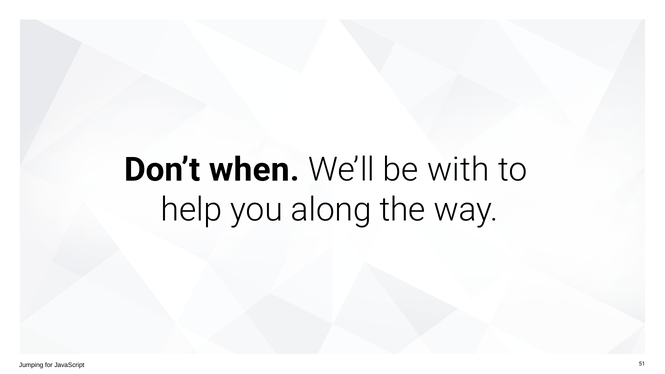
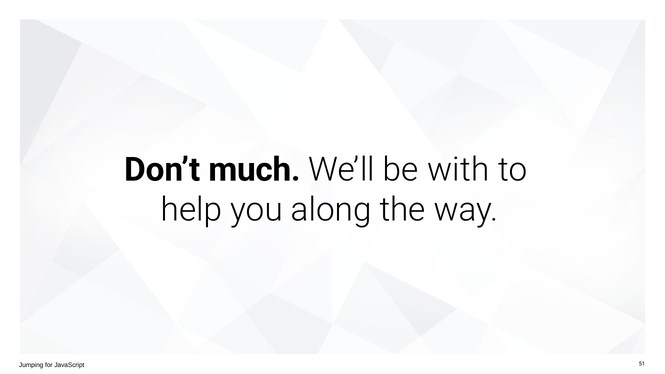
when: when -> much (254, 170)
